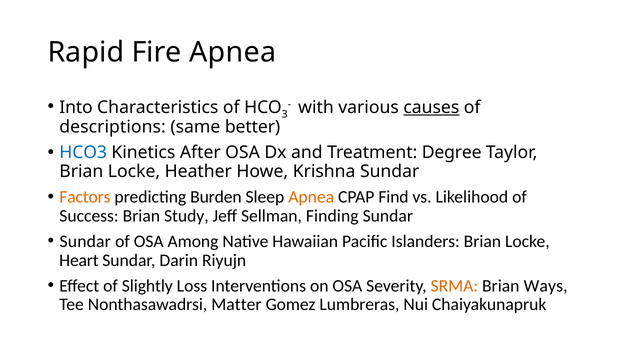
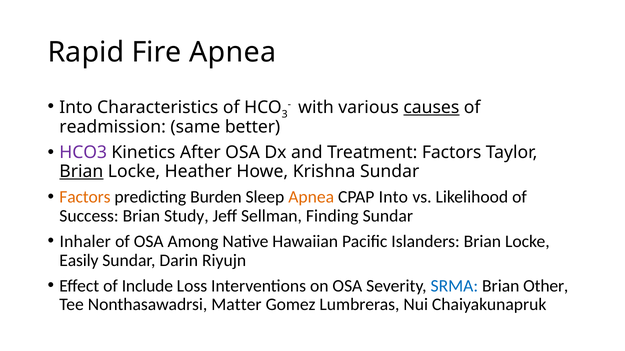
descriptions: descriptions -> readmission (113, 127)
HCO3 colour: blue -> purple (83, 153)
Treatment Degree: Degree -> Factors (452, 153)
Brian underline: none -> present (81, 172)
CPAP Find: Find -> Into (393, 197)
Sundar: Sundar -> Inhaler (85, 242)
Heart: Heart -> Easily (79, 261)
Slightly: Slightly -> Include (147, 286)
SRMA colour: orange -> blue (454, 286)
Ways: Ways -> Other (546, 286)
